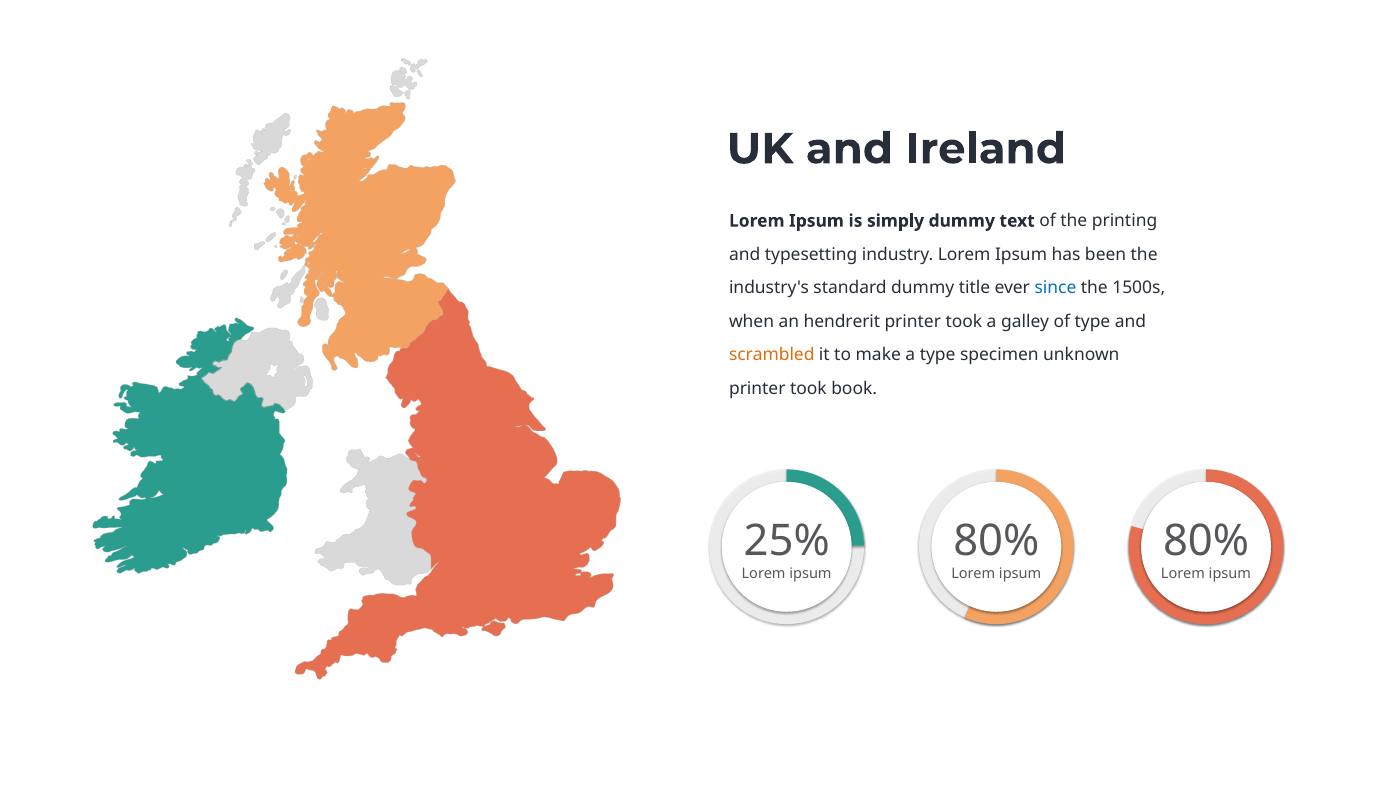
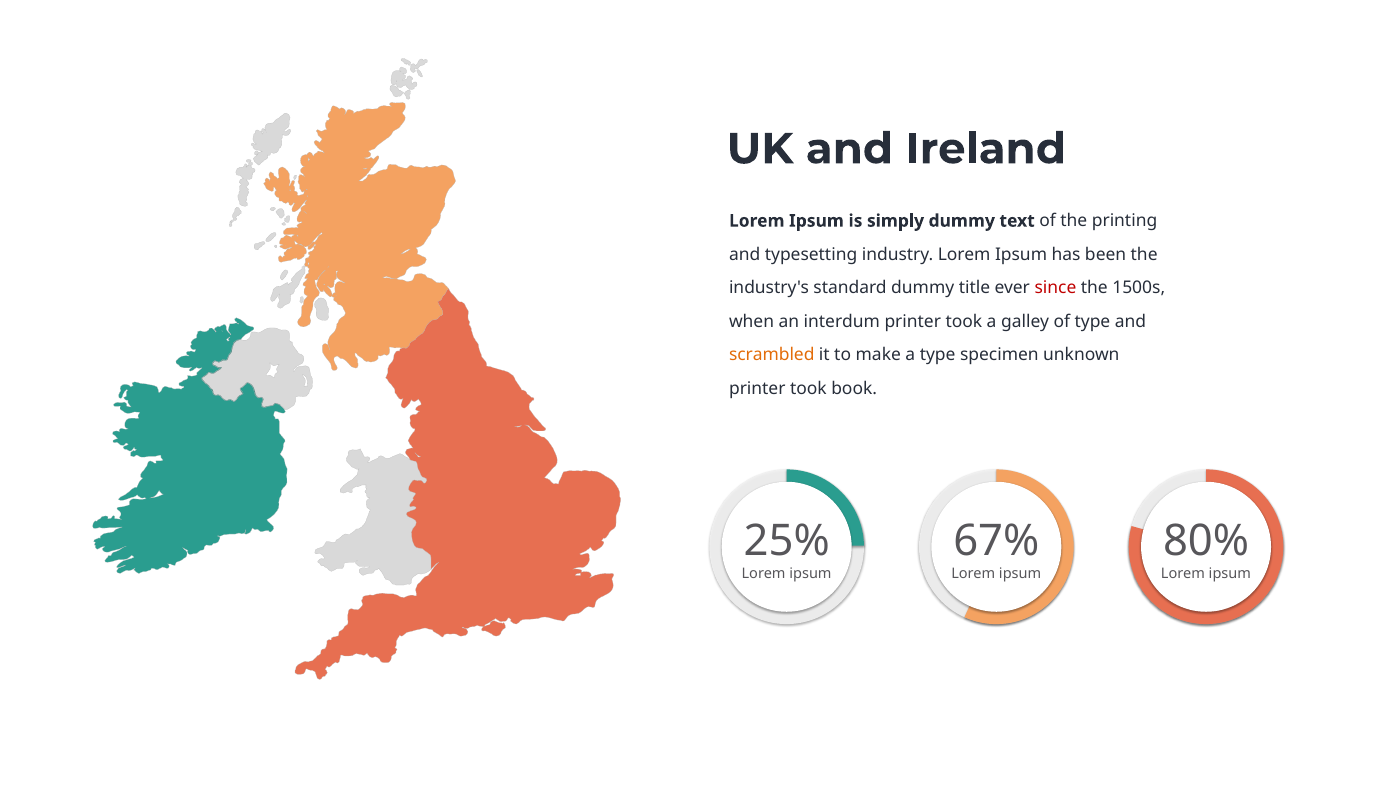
since colour: blue -> red (1055, 288)
hendrerit: hendrerit -> interdum (842, 321)
80%: 80% -> 67% (996, 541)
